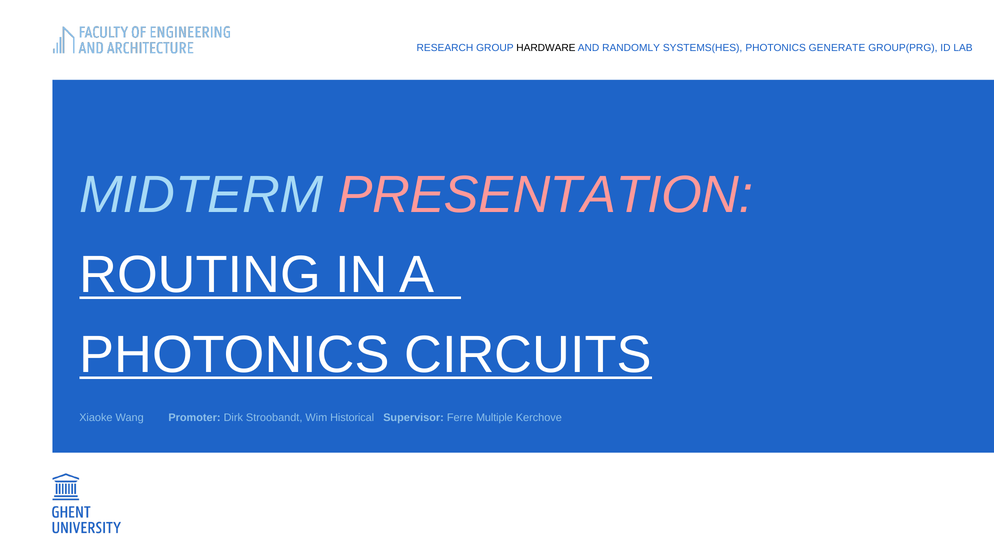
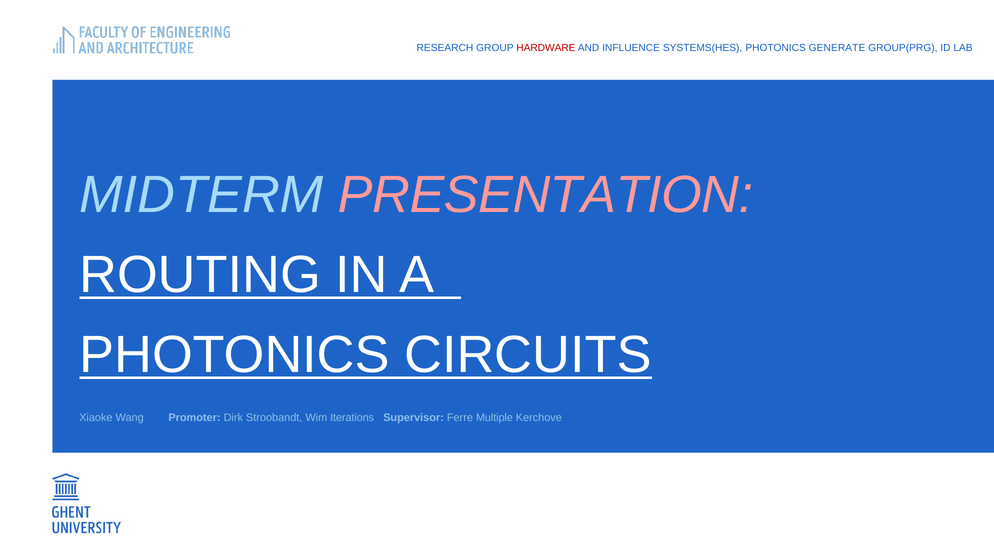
HARDWARE colour: black -> red (546, 48)
RANDOMLY: RANDOMLY -> INFLUENCE (631, 48)
Historical: Historical -> Iterations (352, 418)
